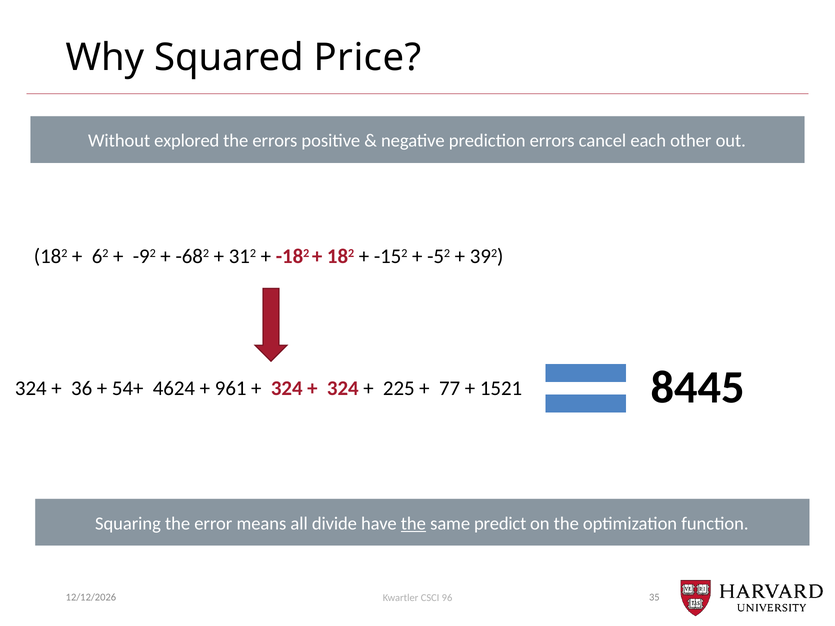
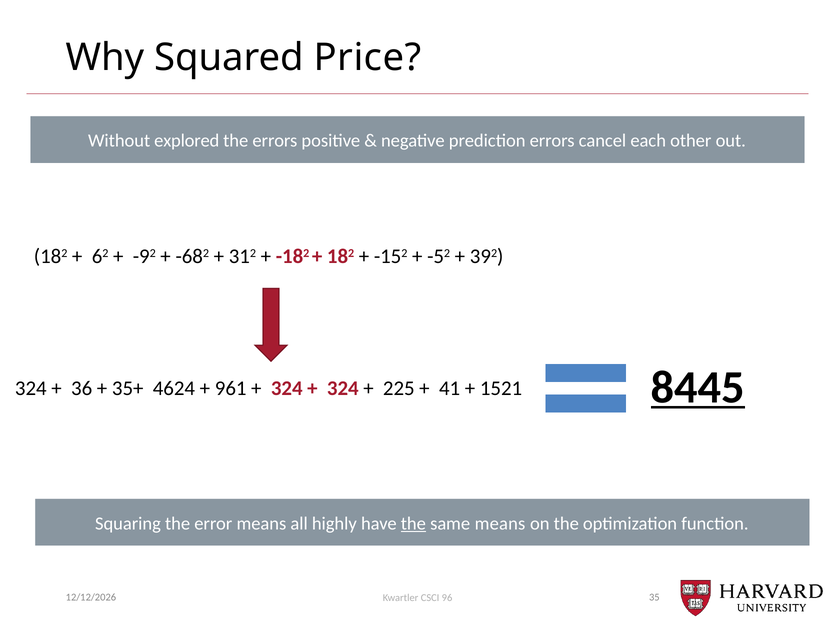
54+: 54+ -> 35+ (128, 389)
77: 77 -> 41 (450, 389)
8445 underline: none -> present (698, 387)
divide: divide -> highly (334, 524)
same predict: predict -> means (500, 524)
